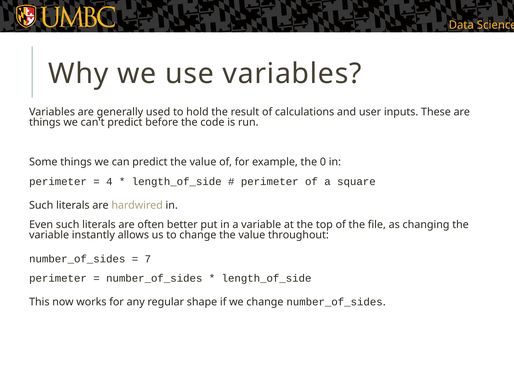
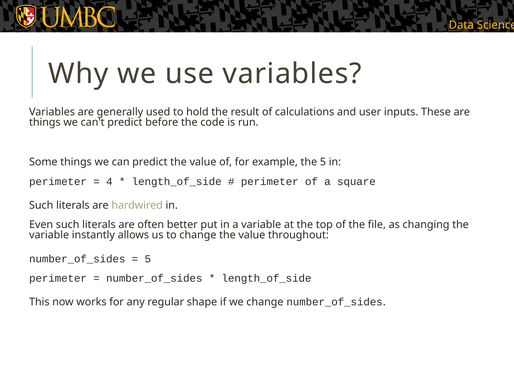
the 0: 0 -> 5 (323, 162)
7: 7 -> 5 (148, 259)
